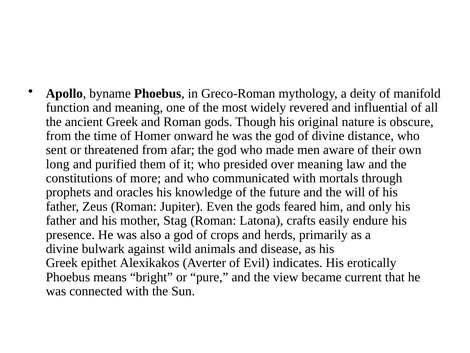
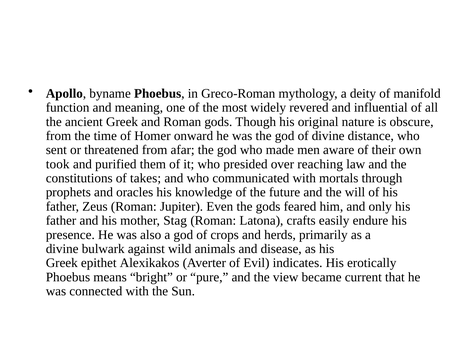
long: long -> took (58, 164)
over meaning: meaning -> reaching (320, 164)
more: more -> takes (146, 178)
